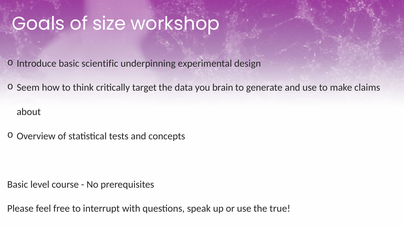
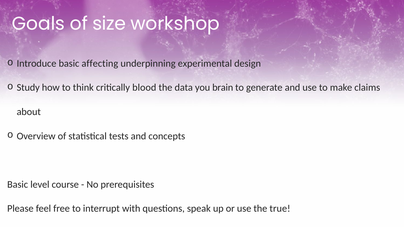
scientific: scientific -> affecting (100, 63)
Seem: Seem -> Study (28, 88)
target: target -> blood (144, 88)
